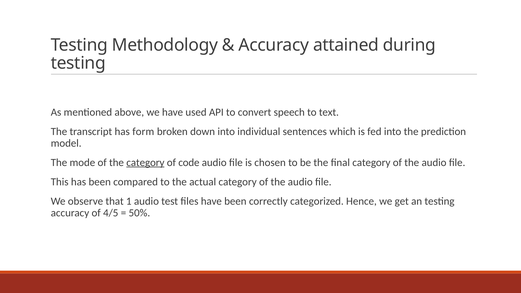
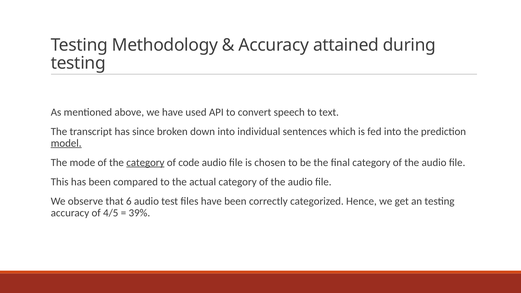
form: form -> since (143, 131)
model underline: none -> present (66, 143)
1: 1 -> 6 (129, 201)
50%: 50% -> 39% (139, 213)
